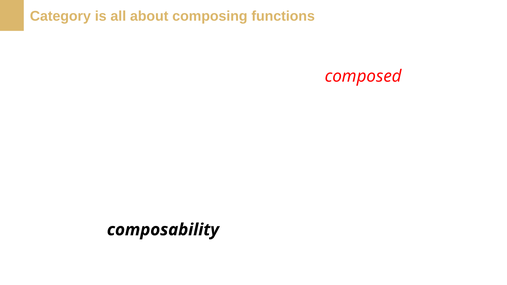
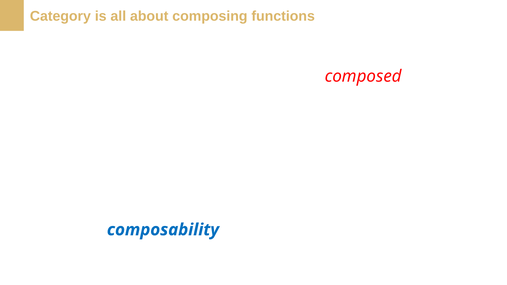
composability colour: black -> blue (163, 230)
